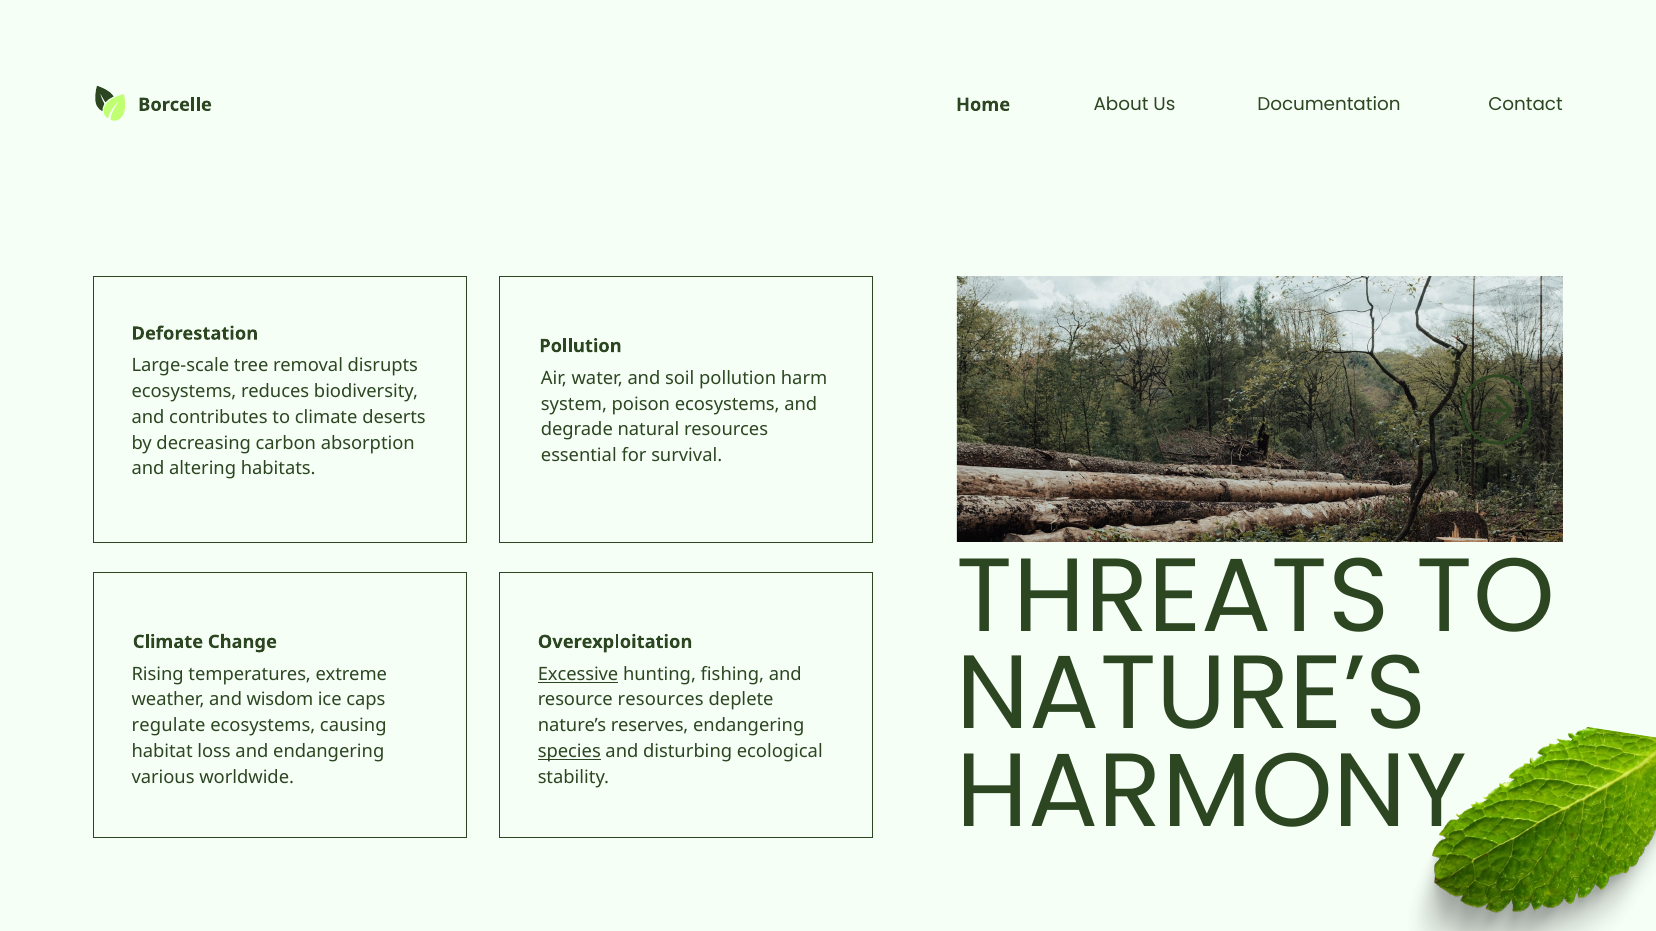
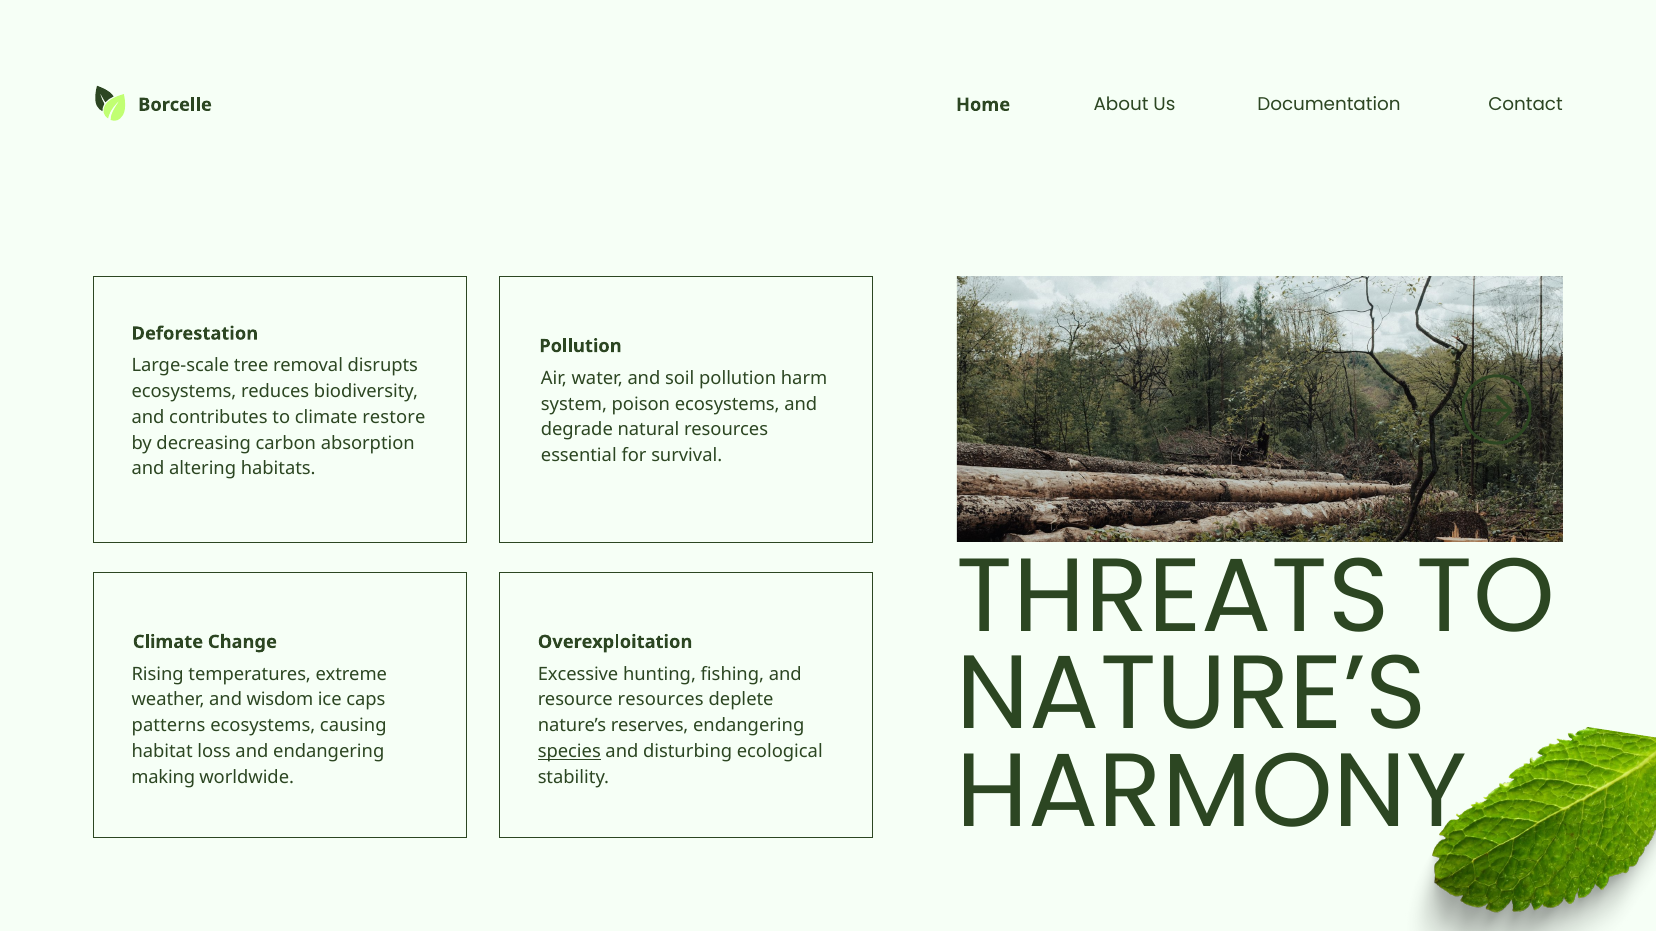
deserts: deserts -> restore (394, 417)
Excessive underline: present -> none (578, 675)
regulate: regulate -> patterns (169, 726)
various: various -> making (163, 778)
